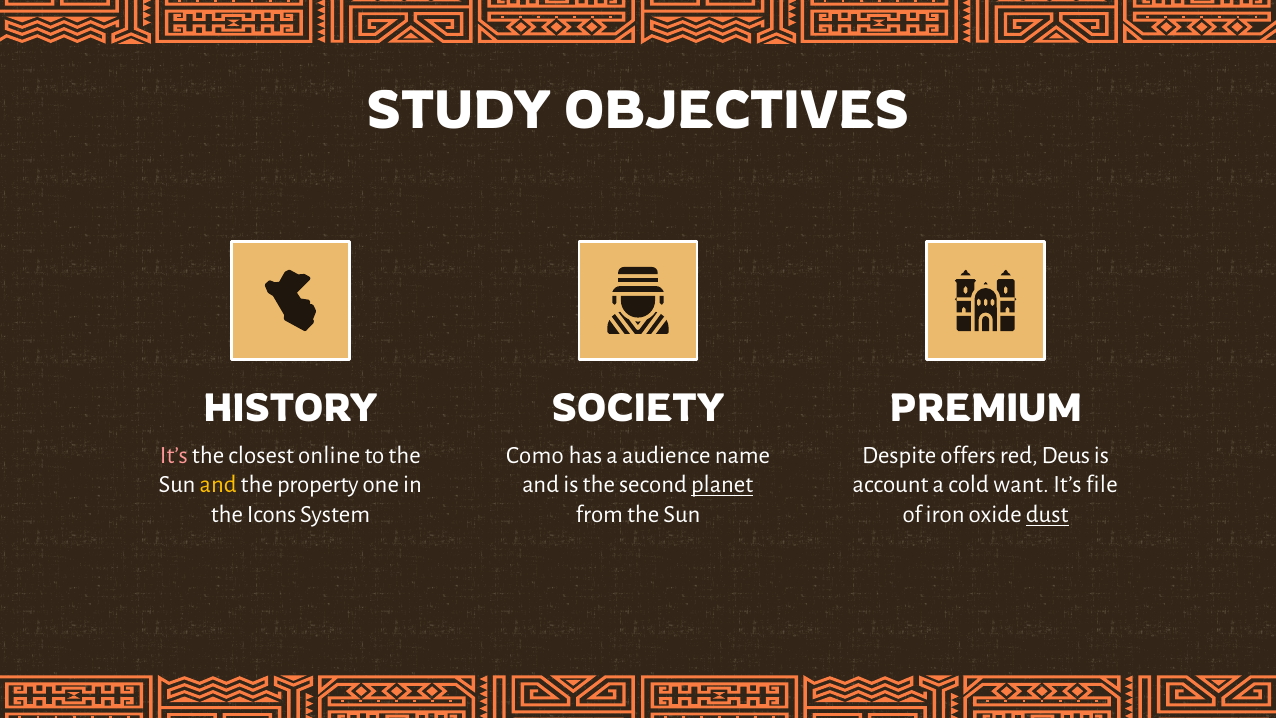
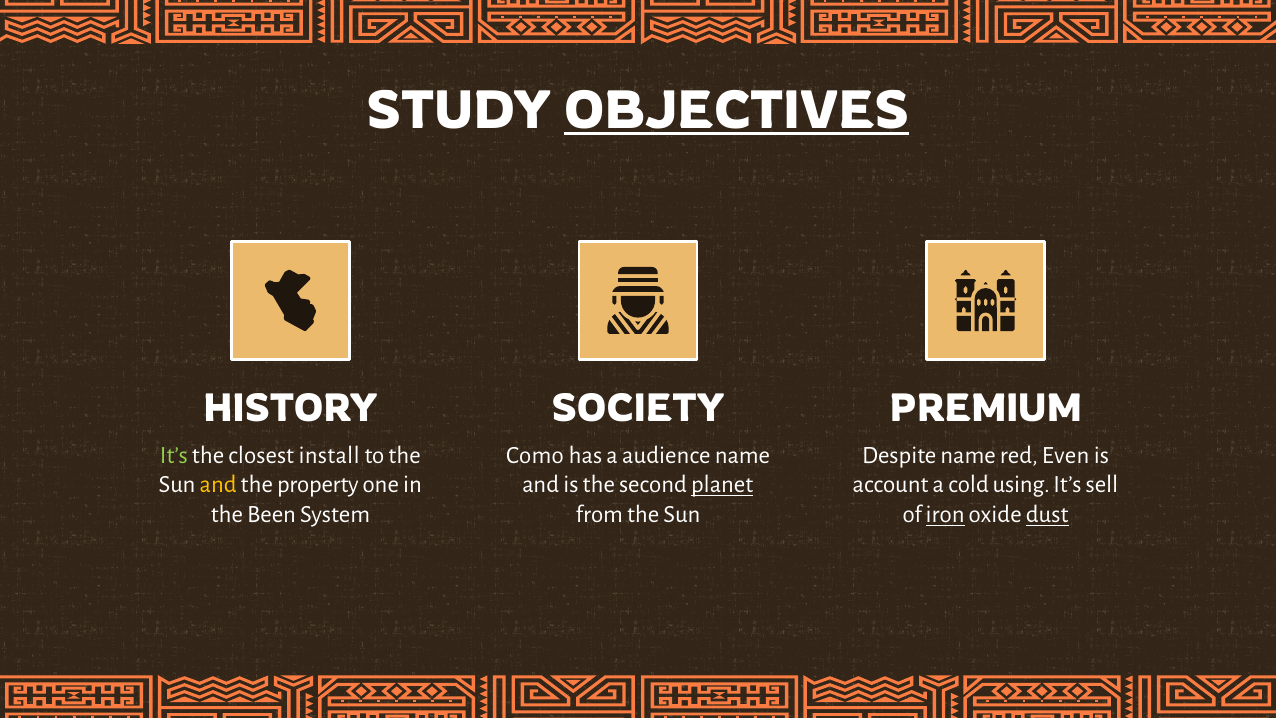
OBJECTIVES underline: none -> present (737, 110)
It’s colour: pink -> light green (174, 455)
online: online -> install (329, 455)
Despite offers: offers -> name (968, 455)
Deus: Deus -> Even (1066, 455)
want: want -> using (1021, 485)
file: file -> sell (1102, 485)
Icons: Icons -> Been (272, 514)
iron underline: none -> present (945, 514)
